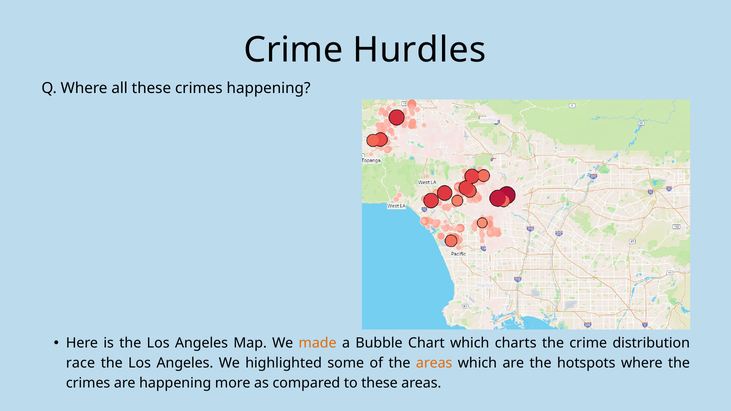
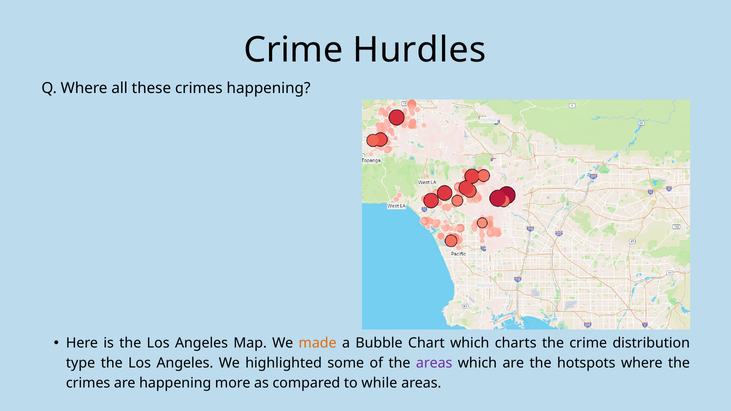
race: race -> type (81, 363)
areas colour: orange -> purple (434, 363)
to these: these -> while (379, 383)
